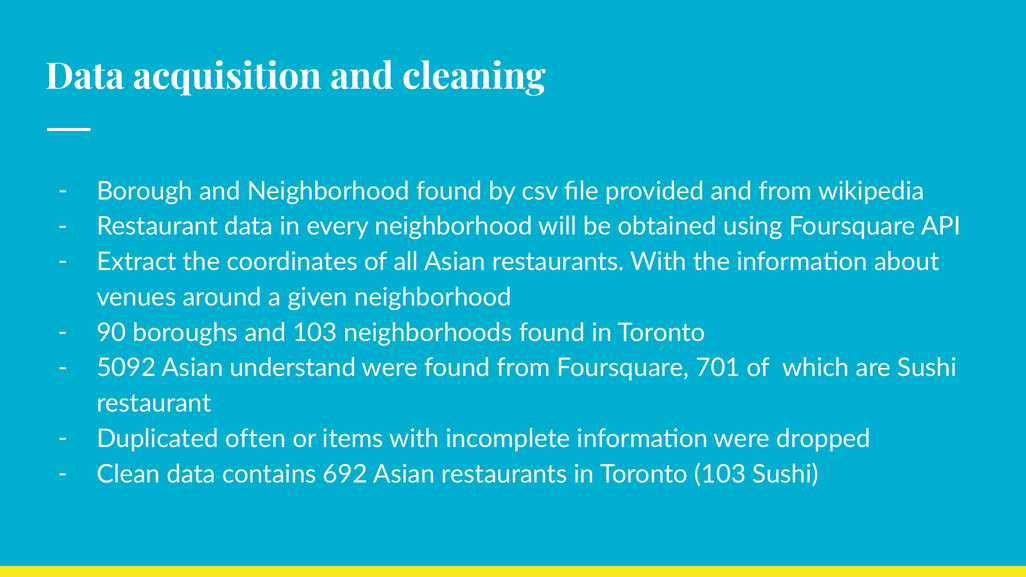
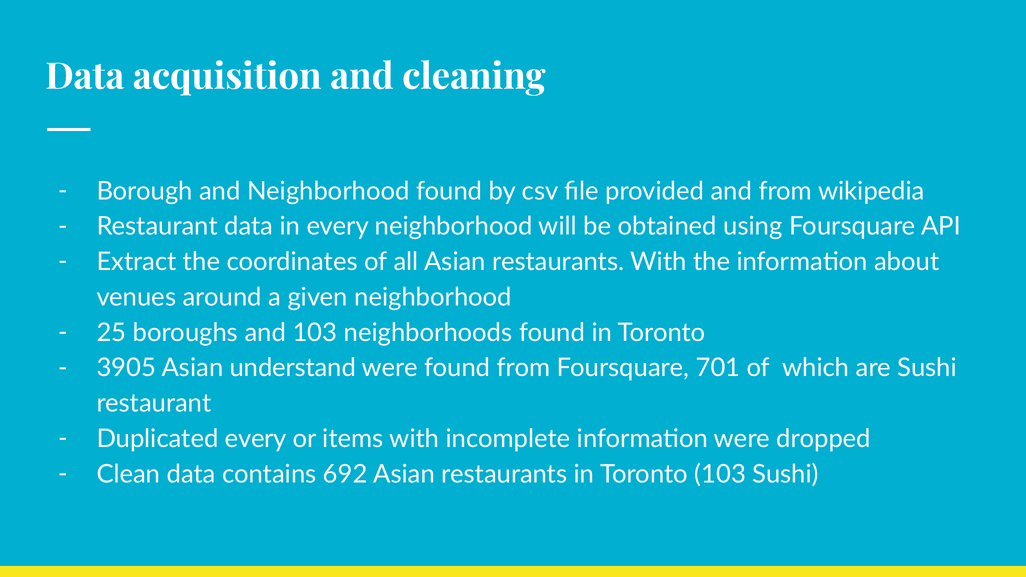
90: 90 -> 25 (111, 333)
5092: 5092 -> 3905 (126, 368)
Duplicated often: often -> every (256, 439)
